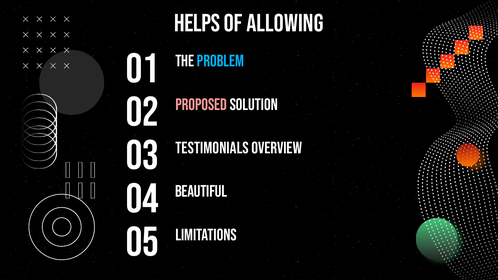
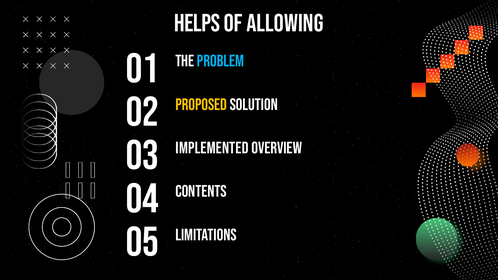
Proposed colour: pink -> yellow (201, 105)
Testimonials: Testimonials -> Implemented (212, 148)
Beautiful: Beautiful -> Contents (201, 192)
